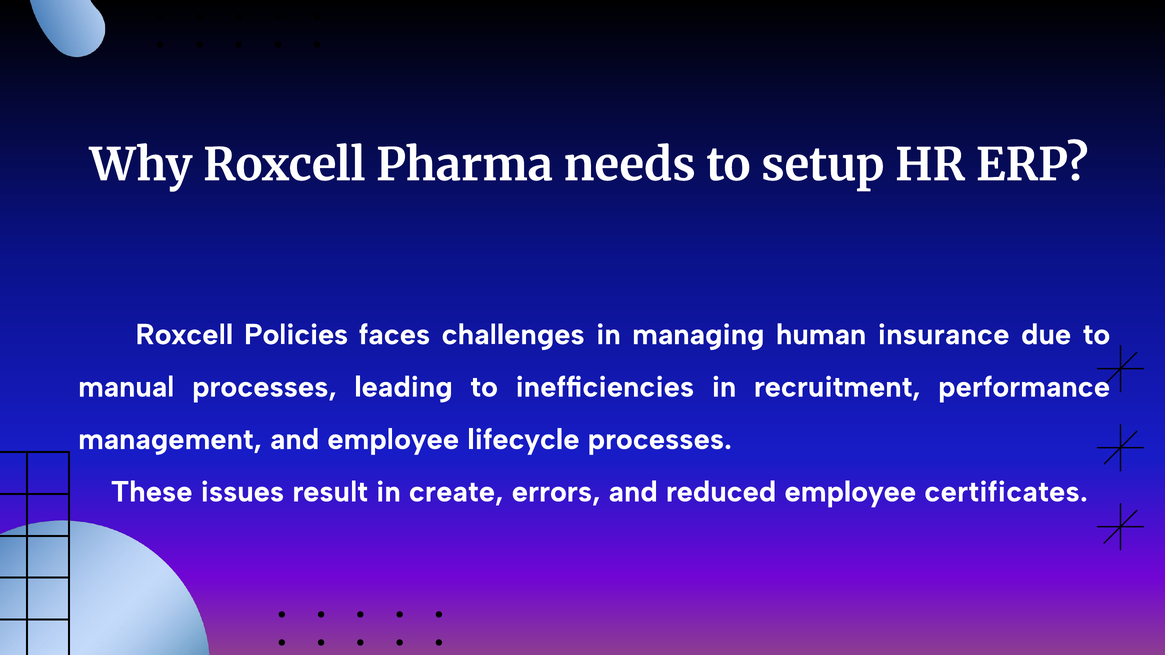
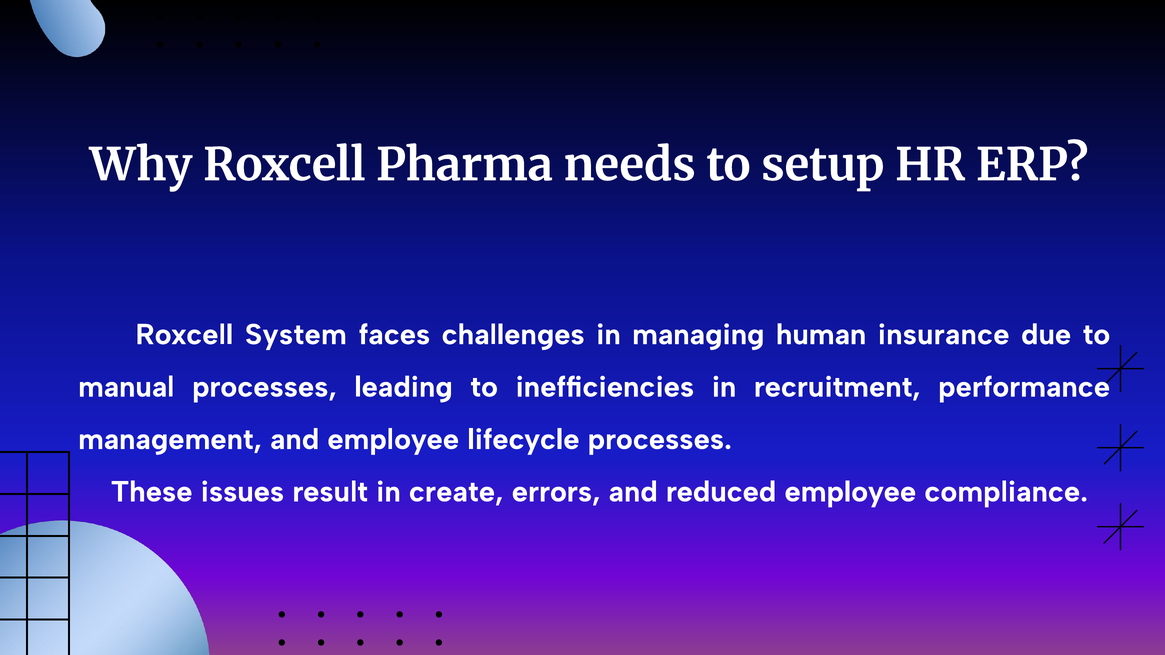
Policies: Policies -> System (296, 335)
certificates: certificates -> compliance (1006, 492)
